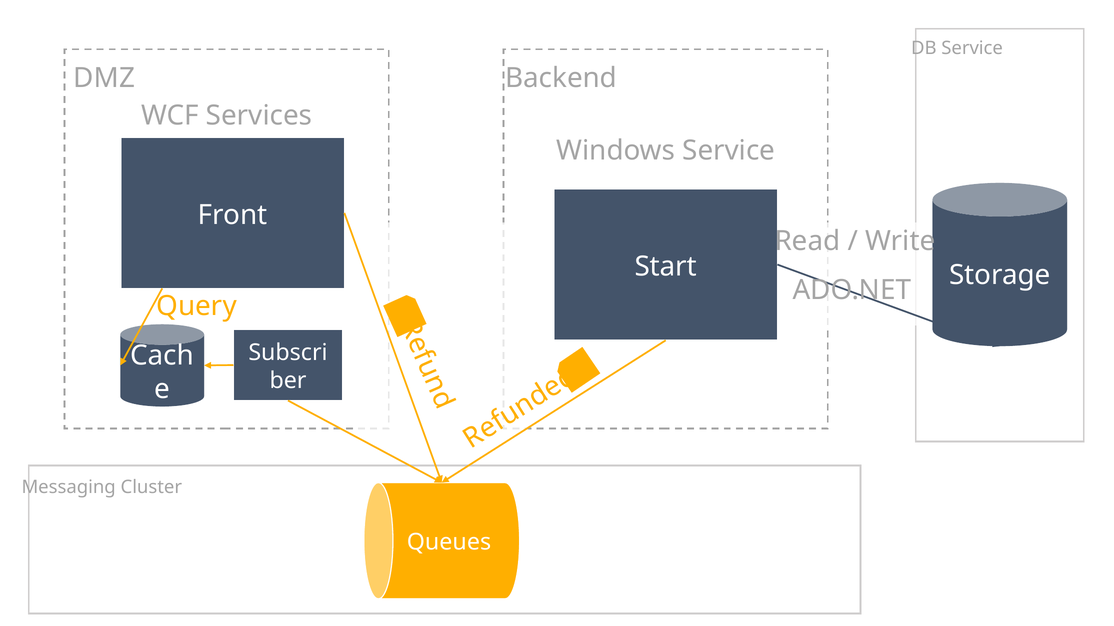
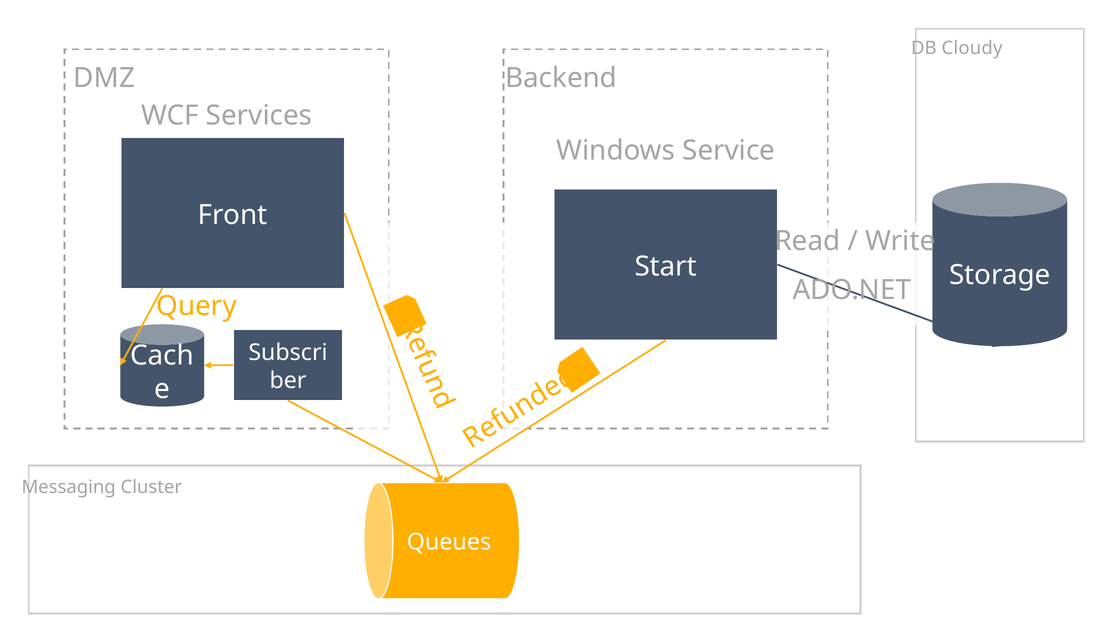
DB Service: Service -> Cloudy (972, 48)
